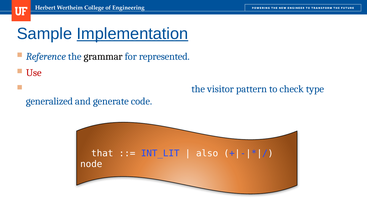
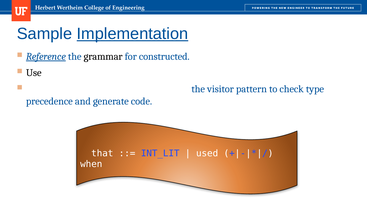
Reference underline: none -> present (46, 57)
represented: represented -> constructed (164, 57)
Use colour: red -> black (34, 73)
generalized: generalized -> precedence (49, 102)
also: also -> used (207, 154)
node: node -> when (91, 165)
